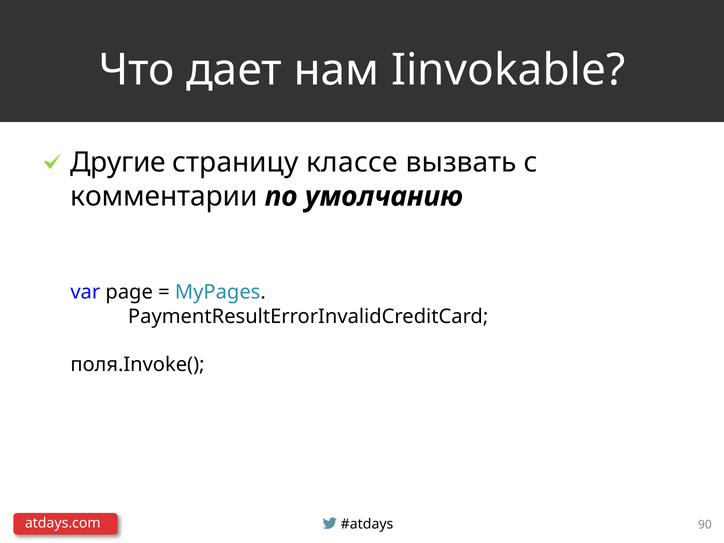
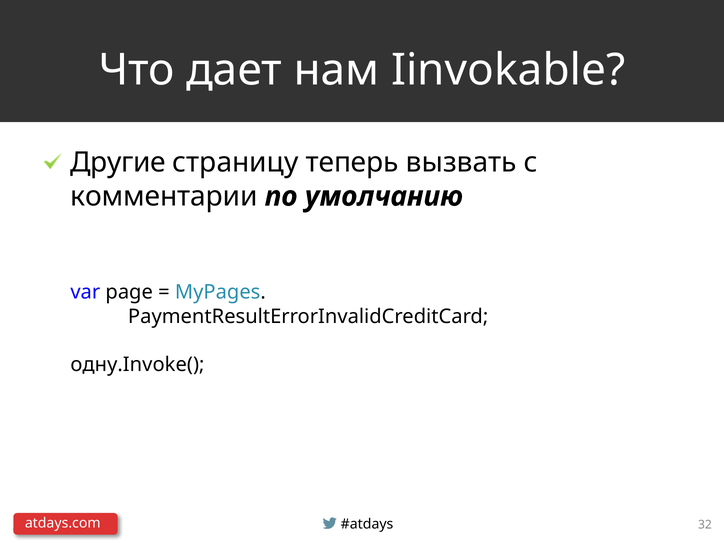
классе: классе -> теперь (352, 163)
поля.Invoke(: поля.Invoke( -> одну.Invoke( (137, 365)
90: 90 -> 32 (705, 525)
